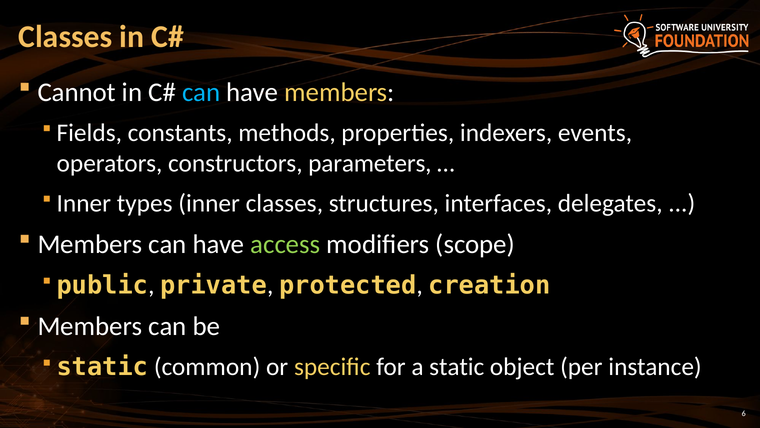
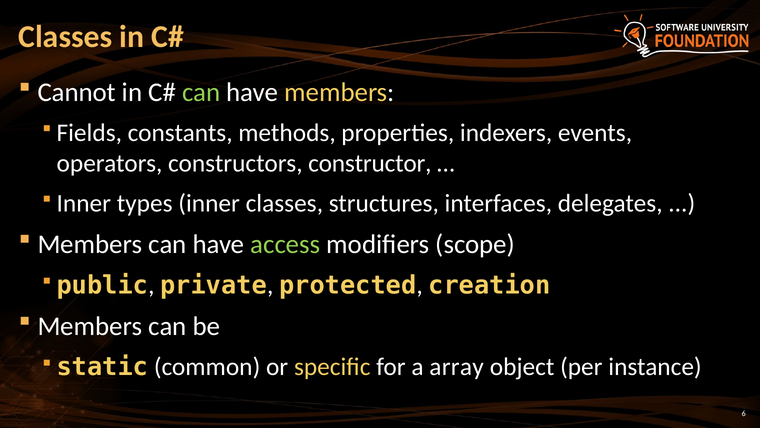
can colour: light blue -> light green (201, 92)
parameters: parameters -> constructor (370, 163)
a static: static -> array (457, 367)
